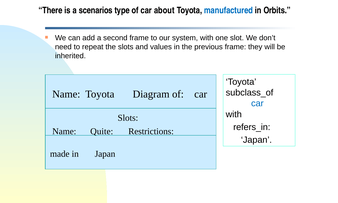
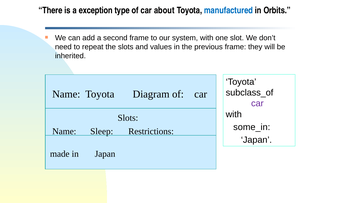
scenarios: scenarios -> exception (96, 10)
car colour: blue -> purple (257, 103)
refers_in: refers_in -> some_in (252, 127)
Quite: Quite -> Sleep (102, 131)
